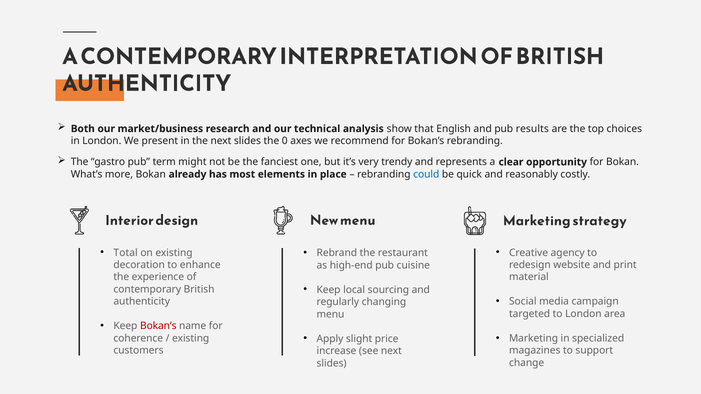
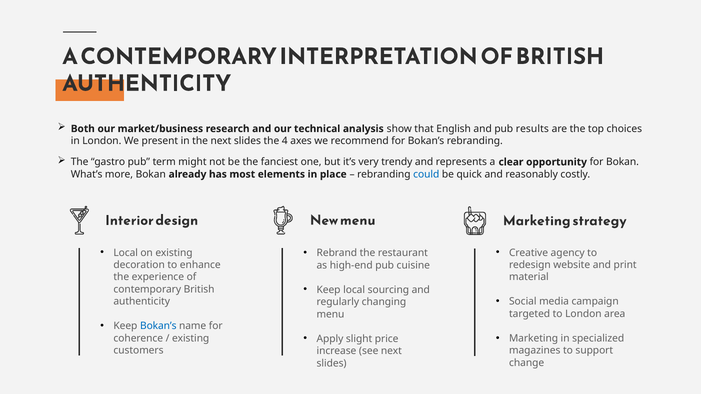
0: 0 -> 4 (285, 141)
Total: Total -> Local (126, 253)
Bokan’s colour: red -> blue (158, 326)
